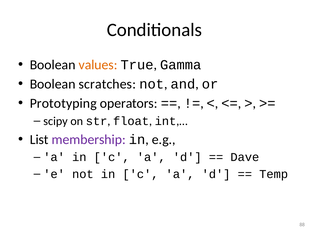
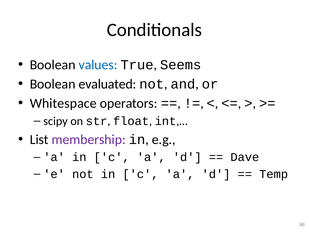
values colour: orange -> blue (98, 65)
Gamma: Gamma -> Seems (181, 65)
scratches: scratches -> evaluated (107, 84)
Prototyping: Prototyping -> Whitespace (63, 103)
